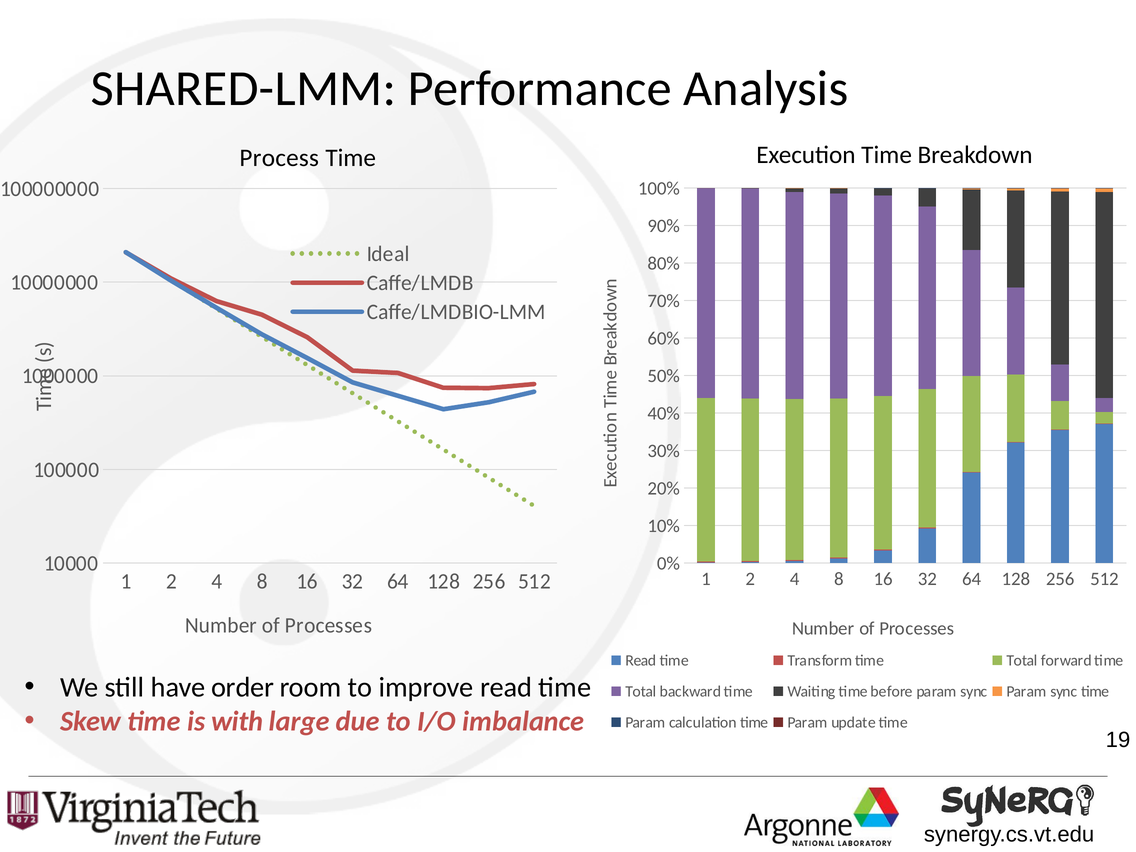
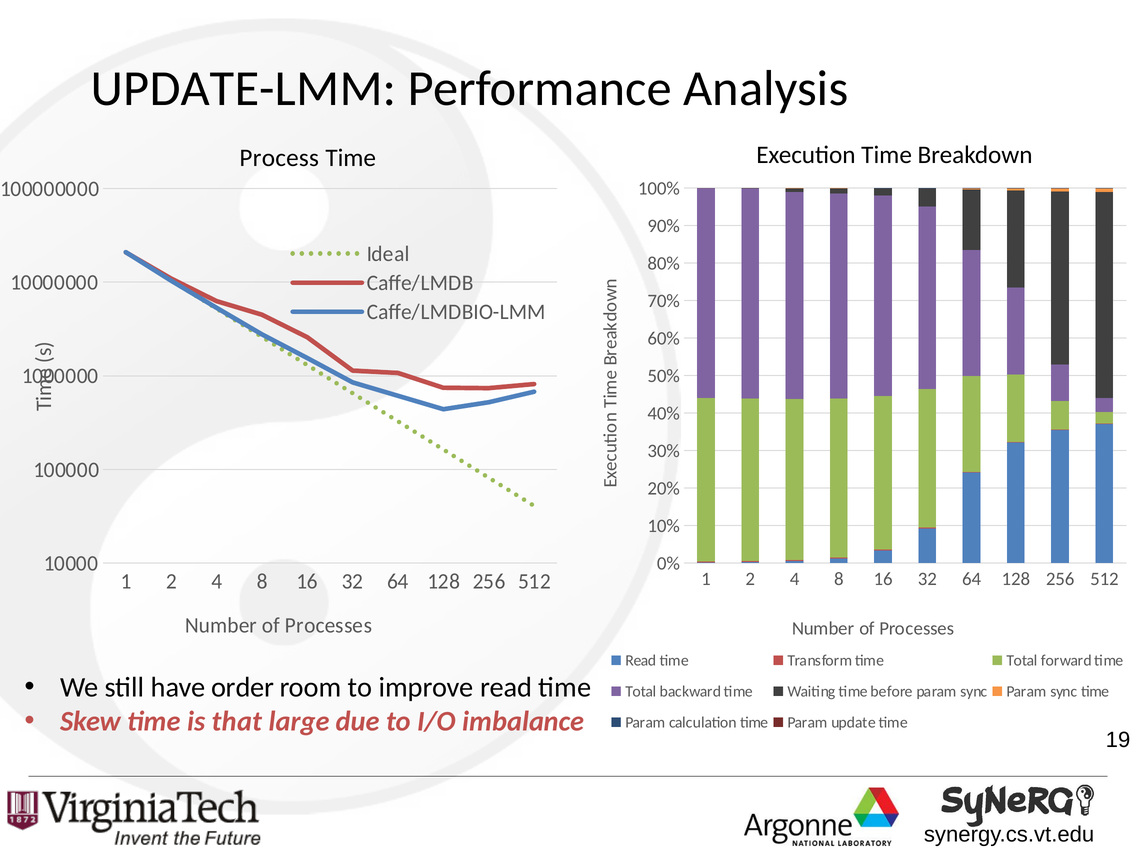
SHARED-LMM: SHARED-LMM -> UPDATE-LMM (244, 89)
with: with -> that (237, 721)
